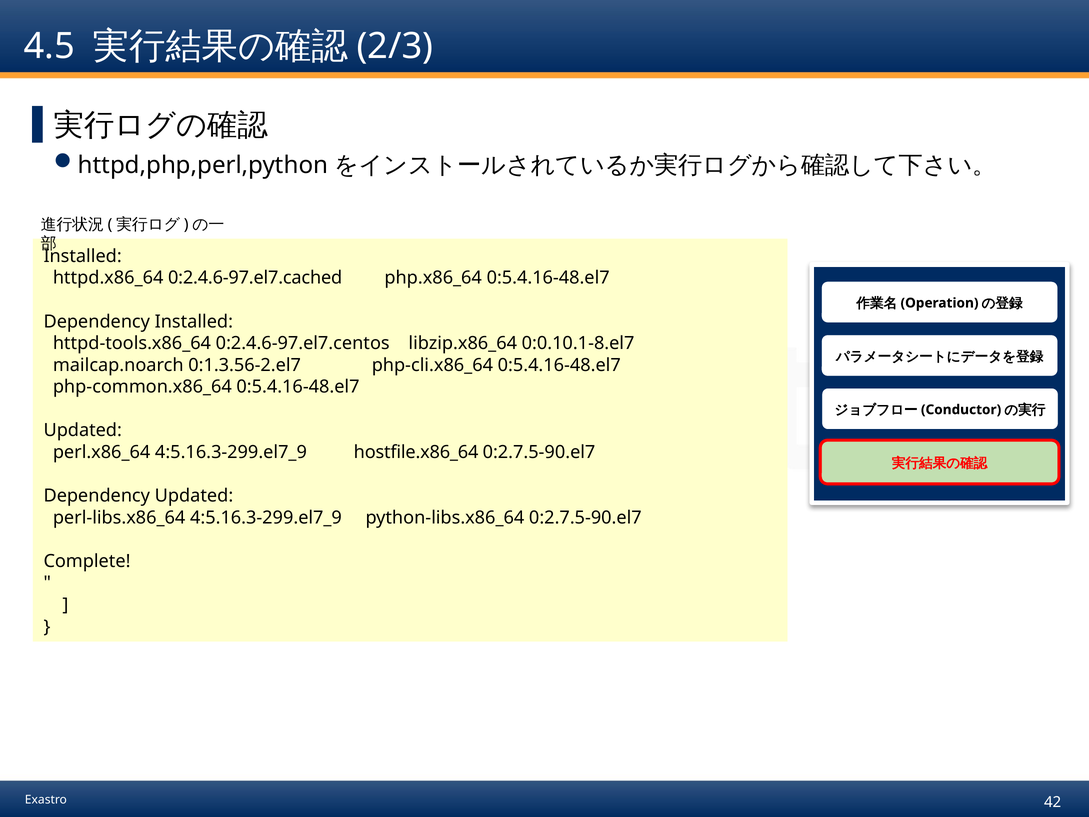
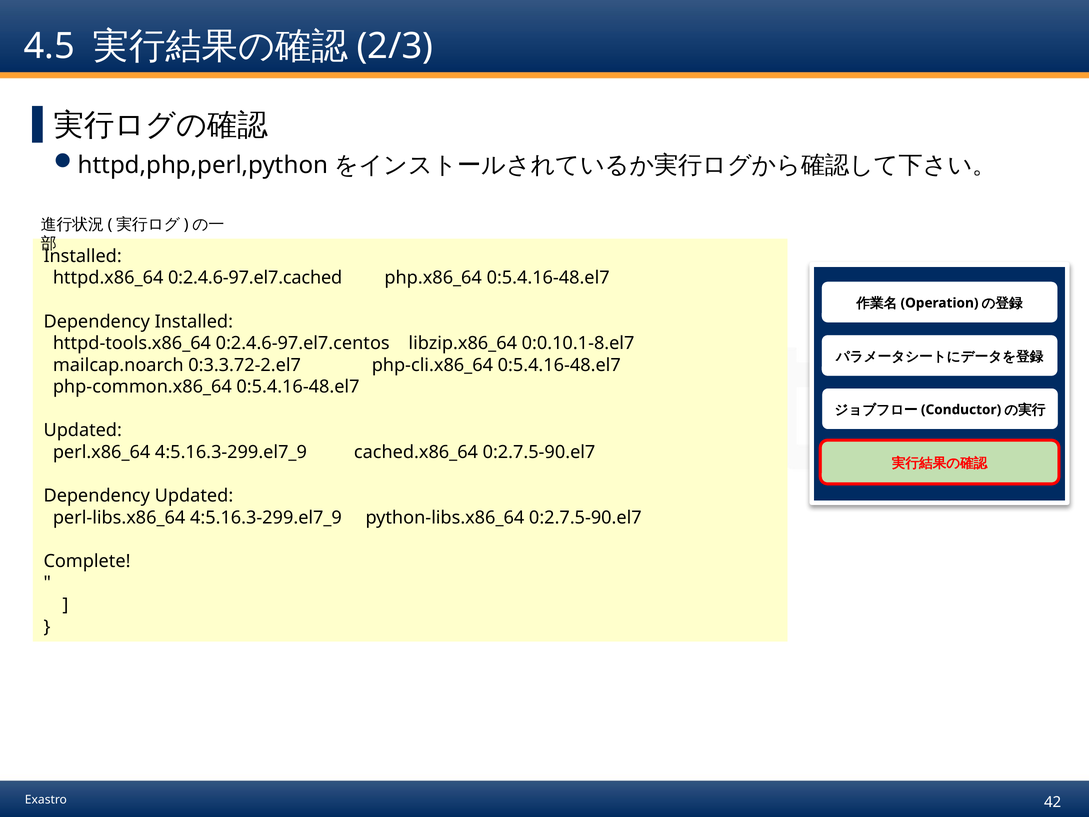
0:1.3.56-2.el7: 0:1.3.56-2.el7 -> 0:3.3.72-2.el7 (245, 365)
hostfile.x86_64: hostfile.x86_64 -> cached.x86_64 (416, 452)
